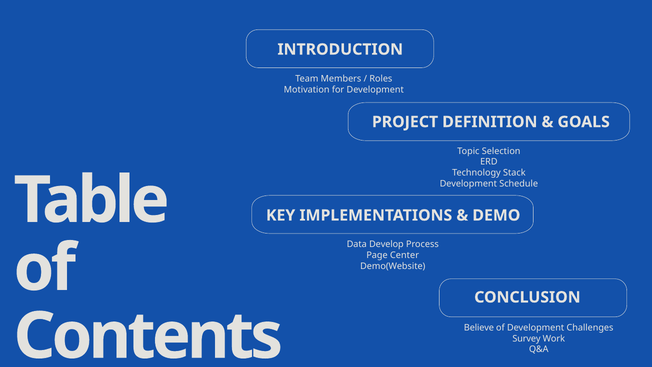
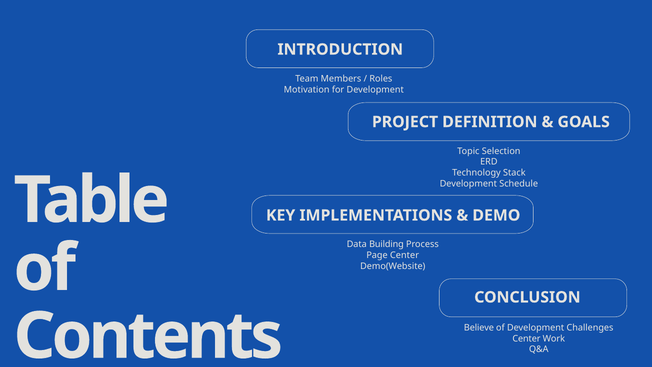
Develop: Develop -> Building (386, 244)
Survey: Survey -> Center (527, 338)
